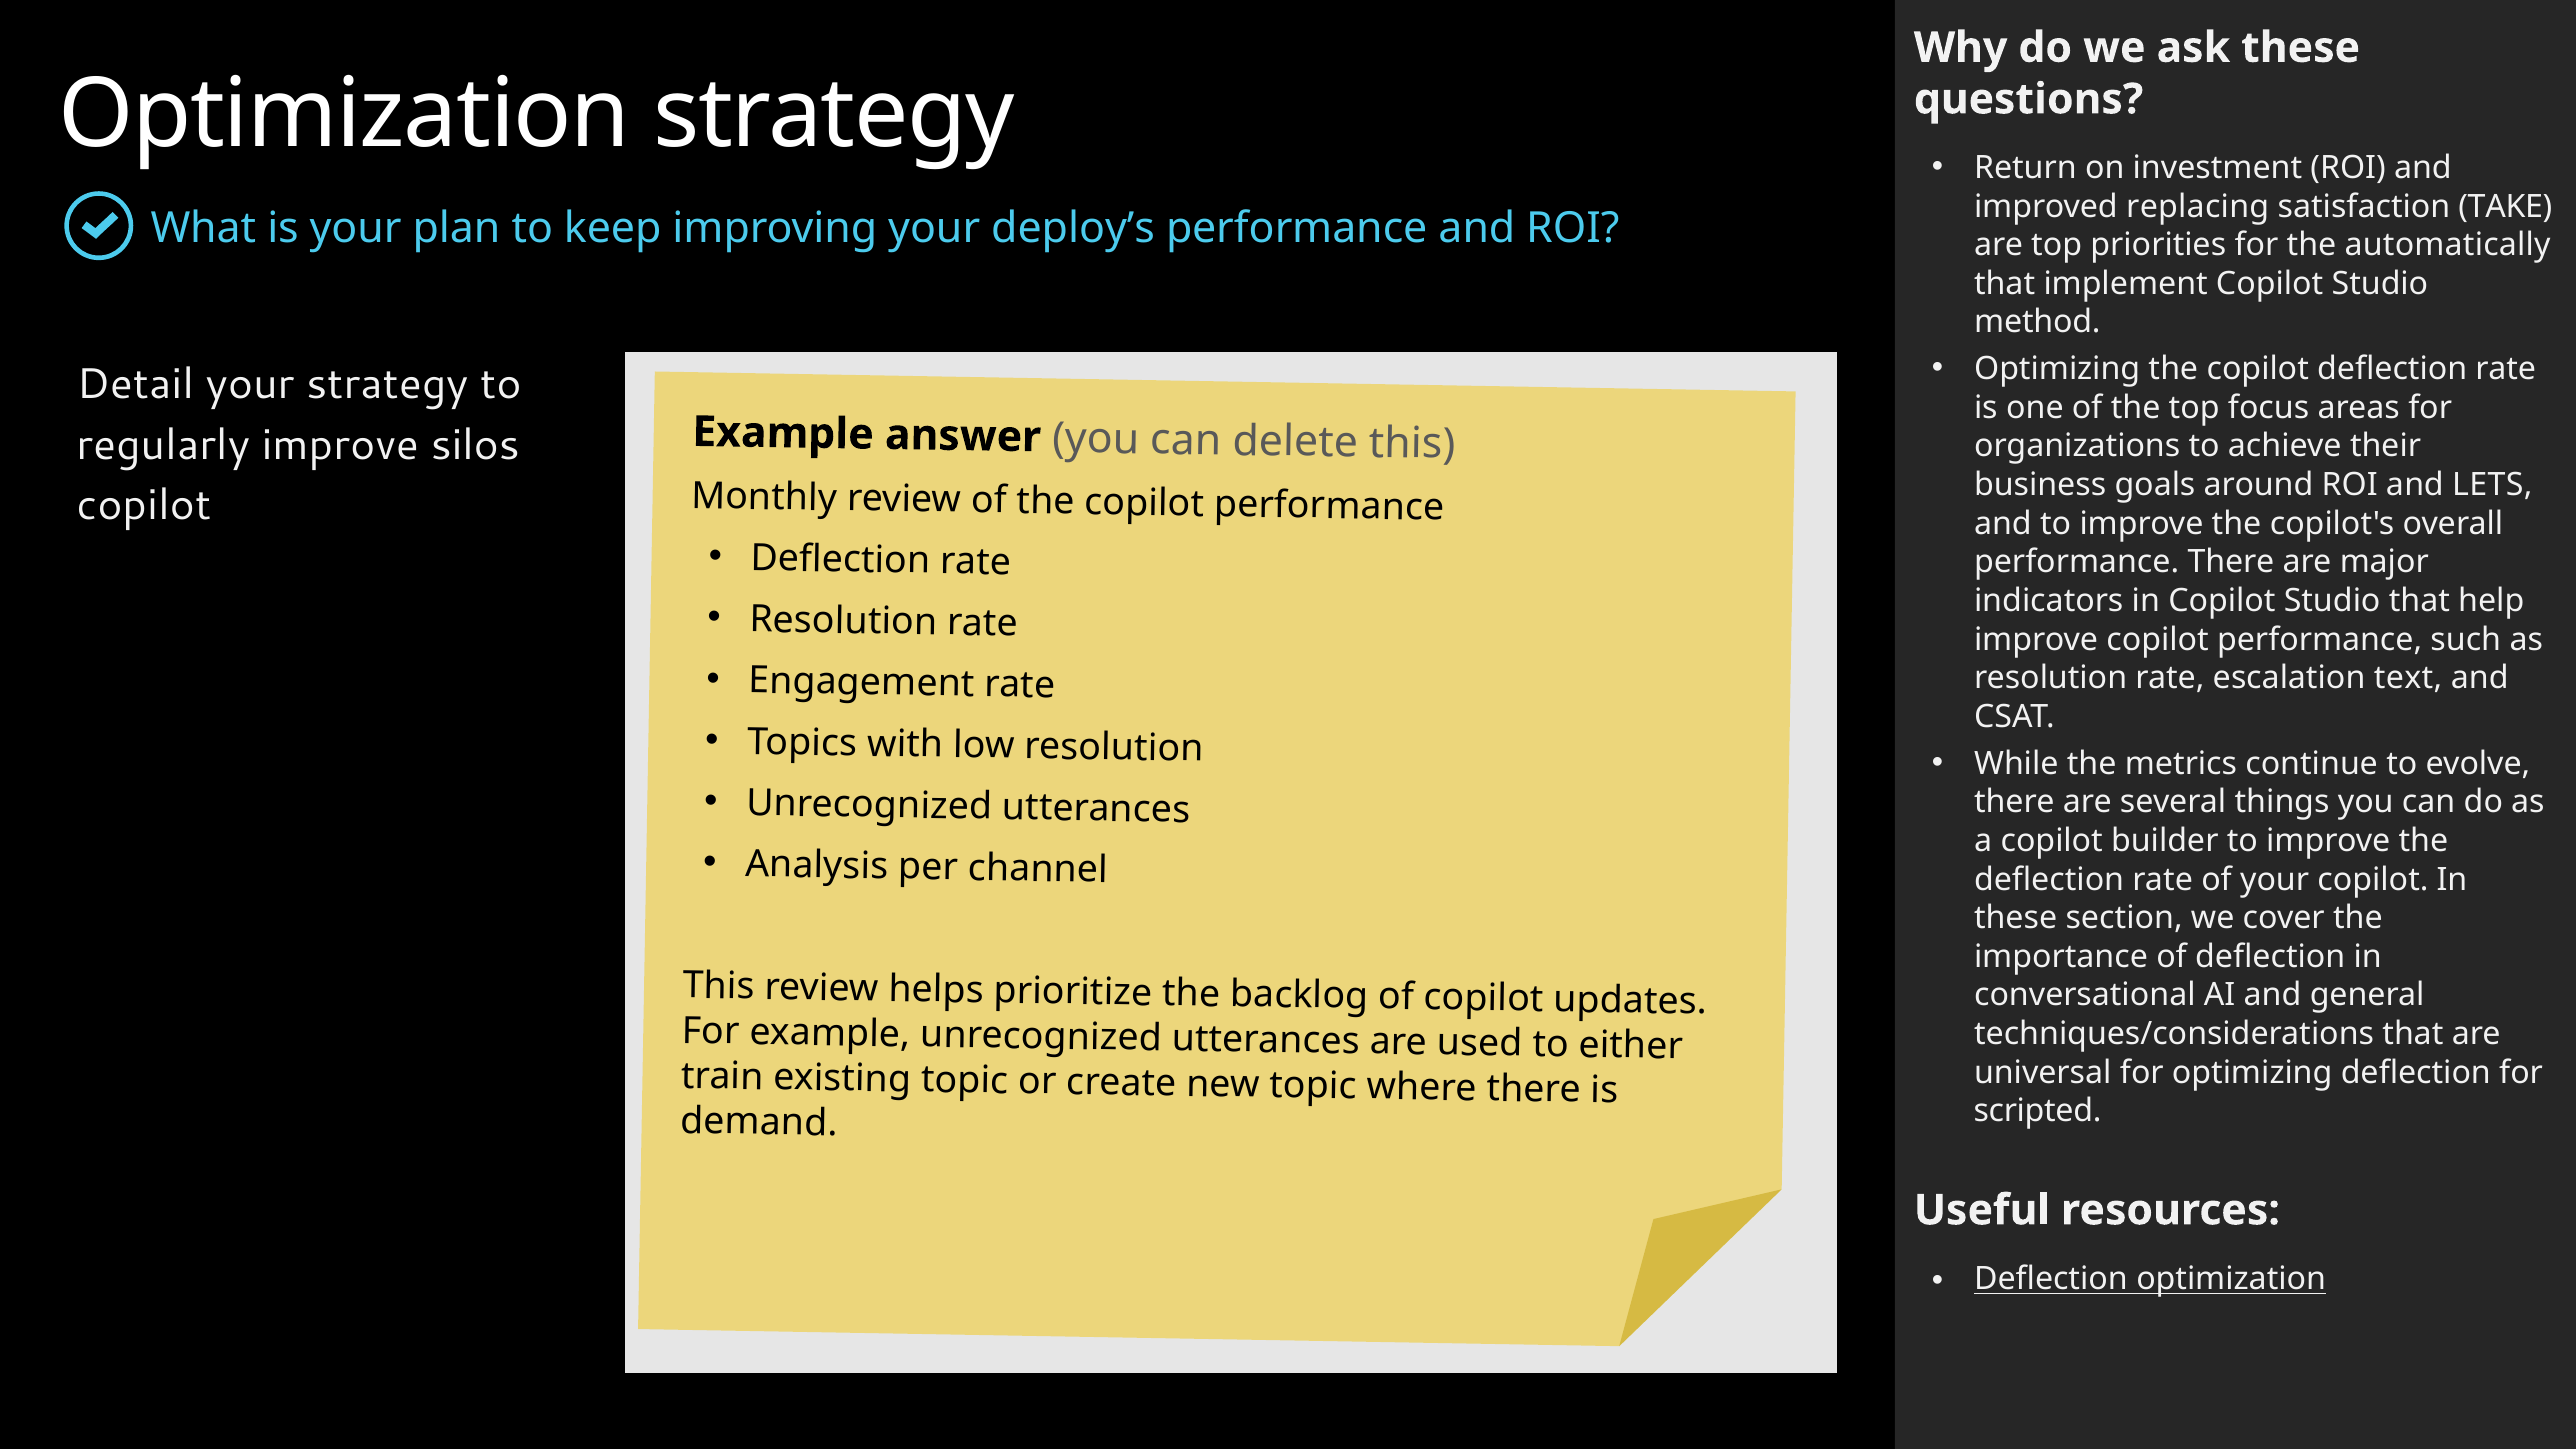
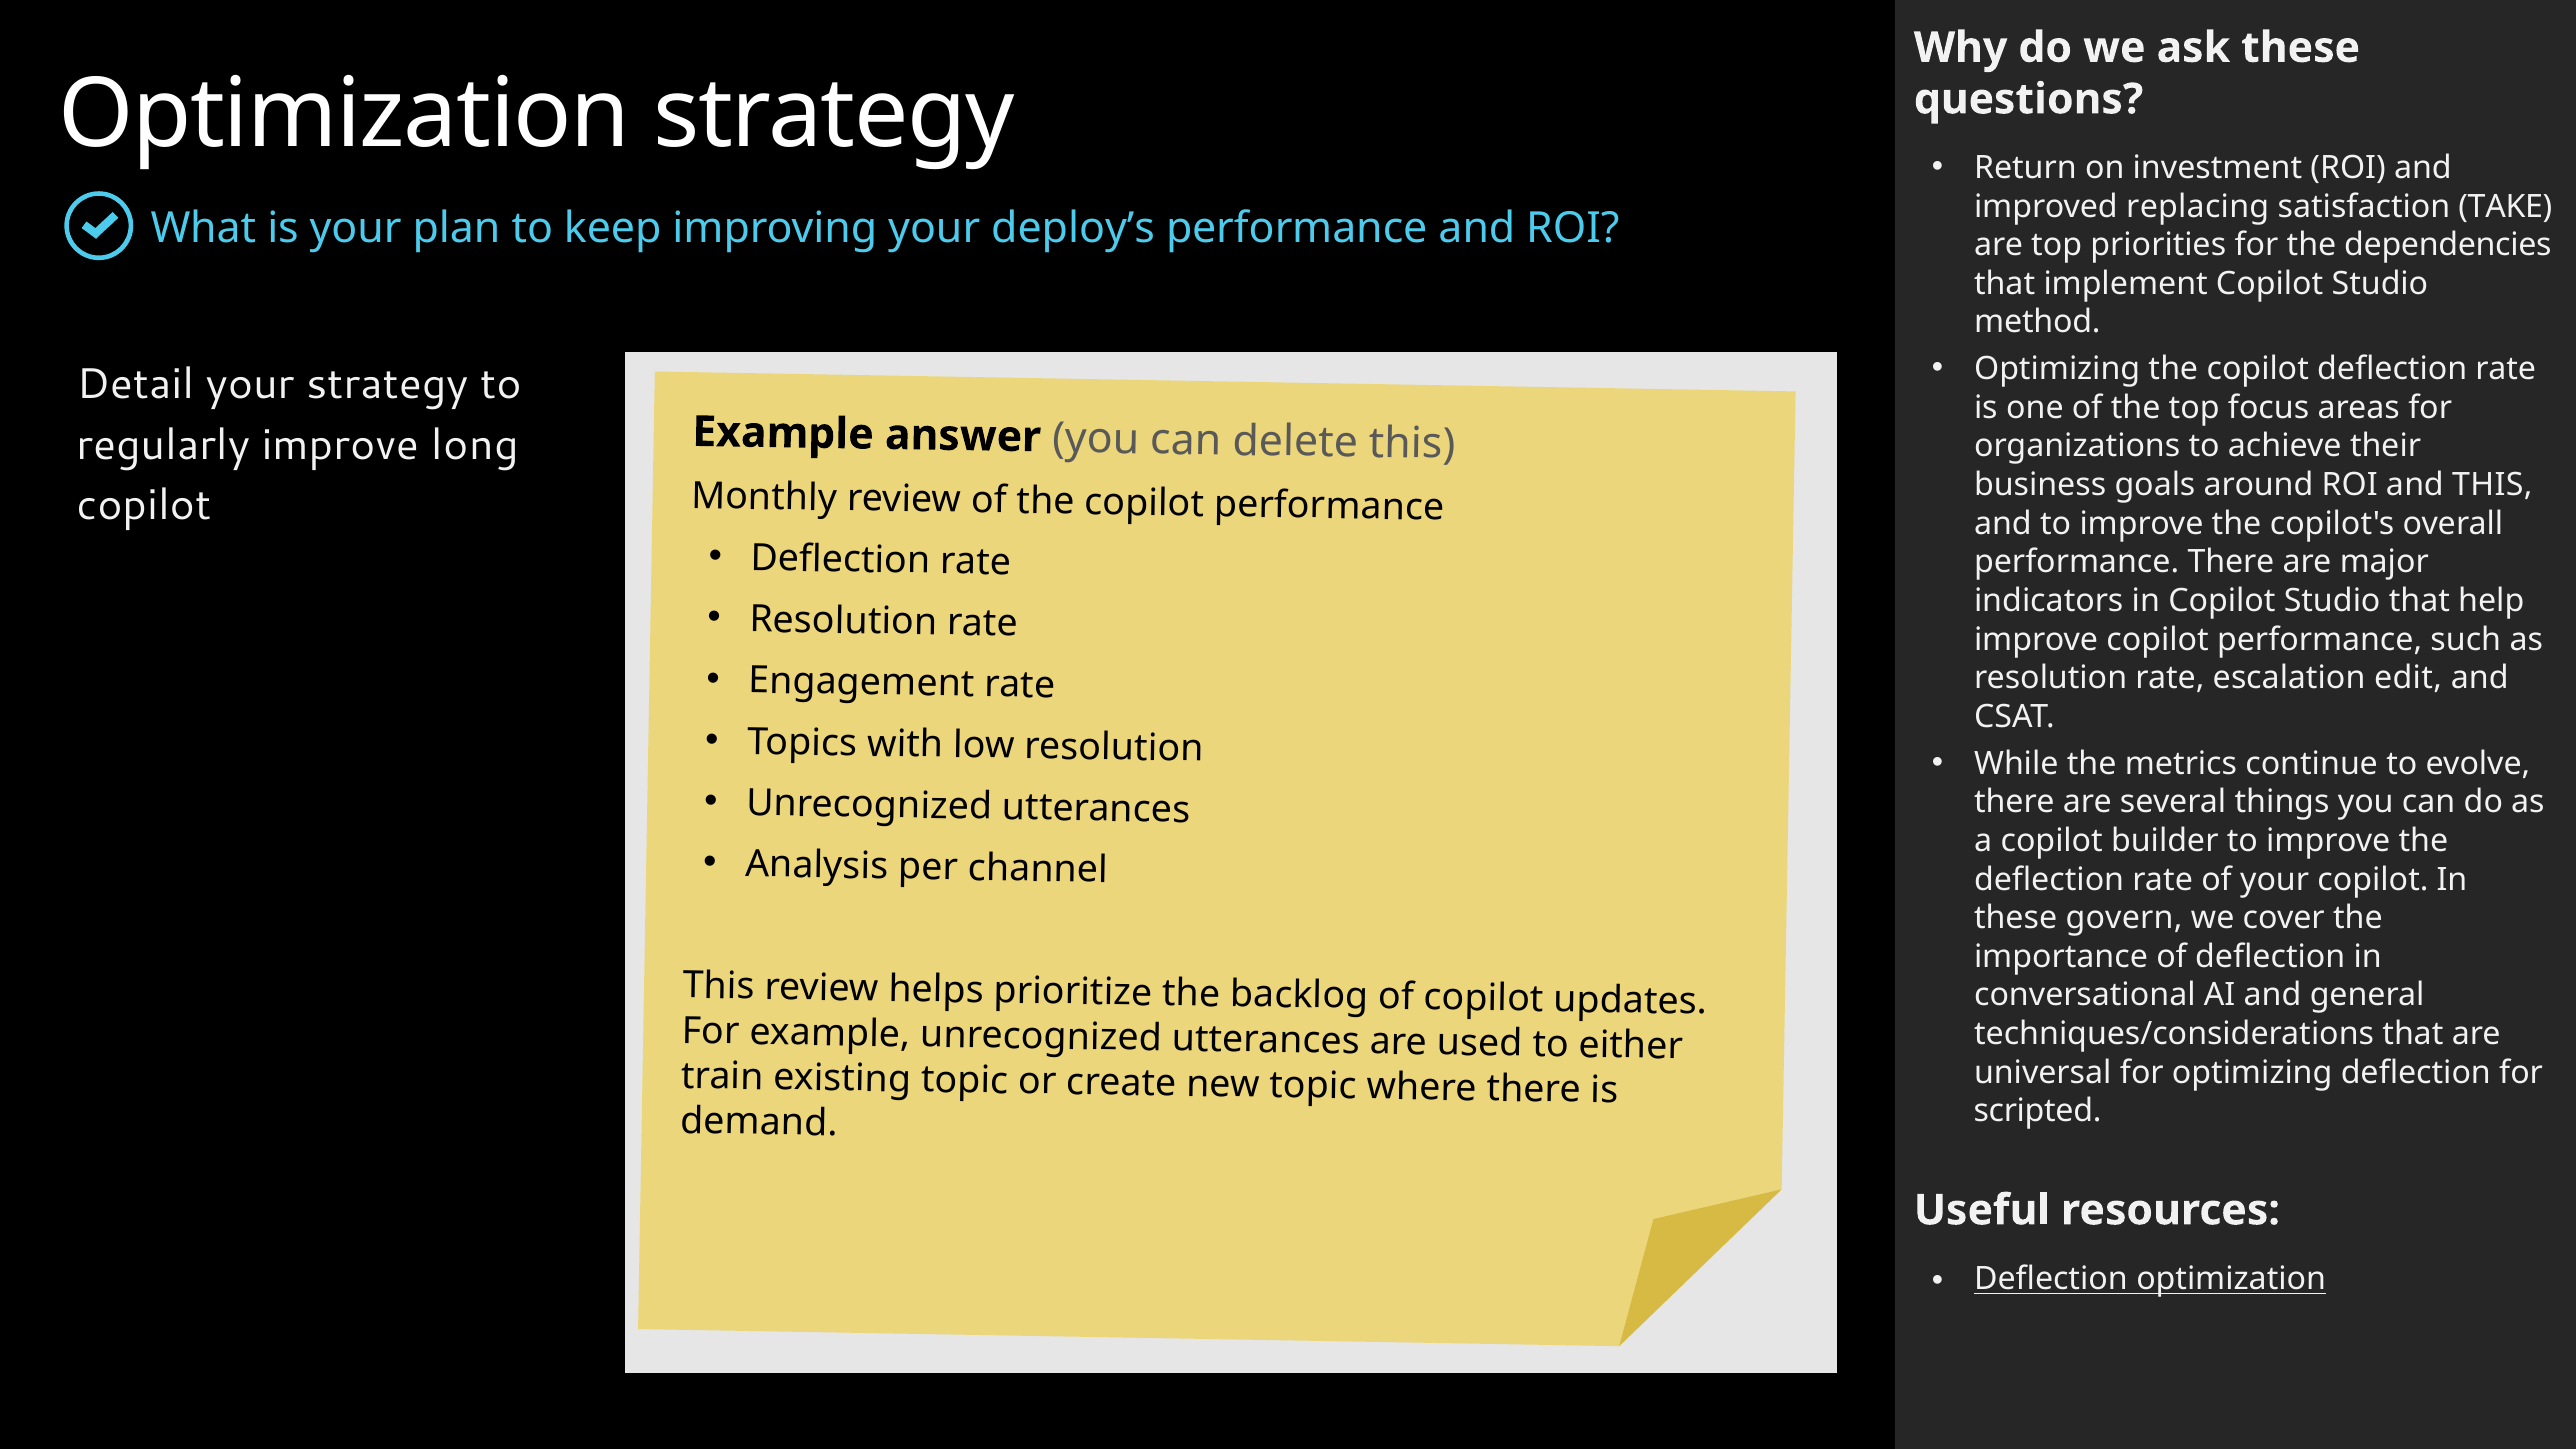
automatically: automatically -> dependencies (2448, 245)
silos: silos -> long (475, 445)
and LETS: LETS -> THIS (2492, 485)
text: text -> edit (2408, 678)
section: section -> govern (2124, 918)
